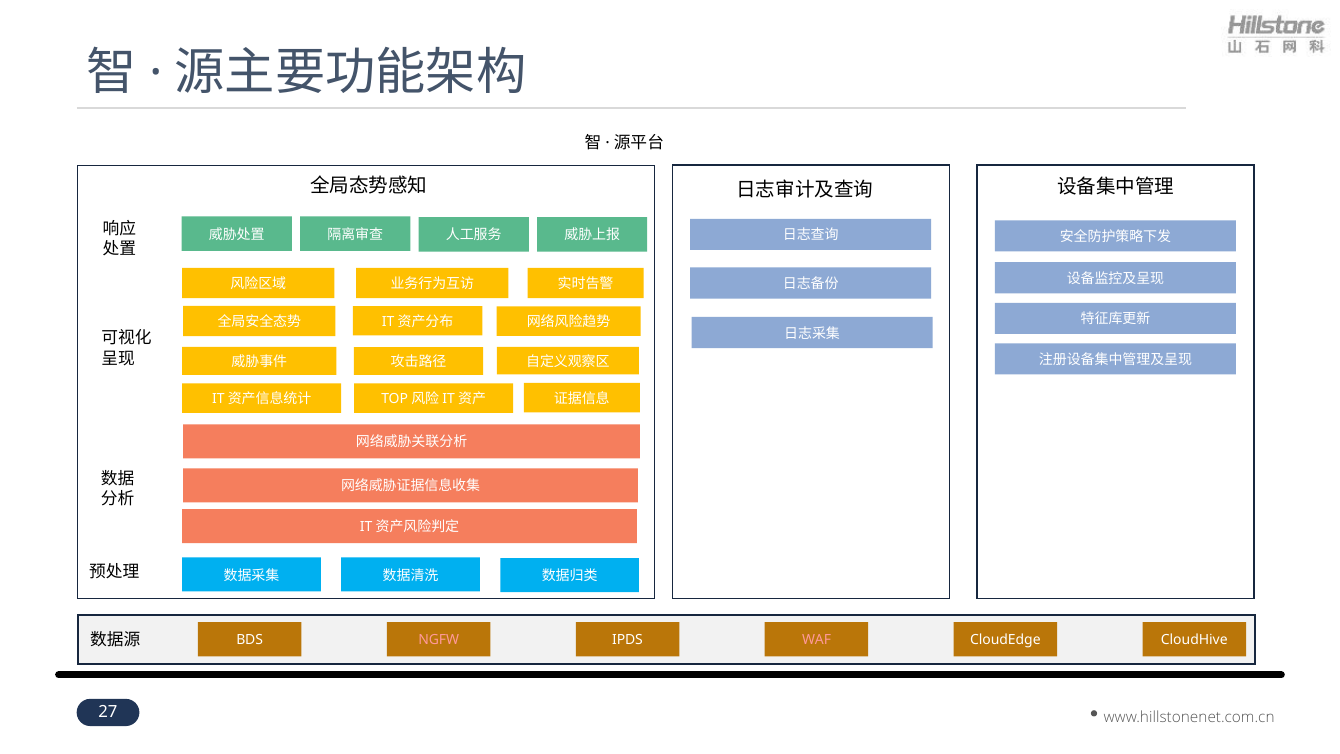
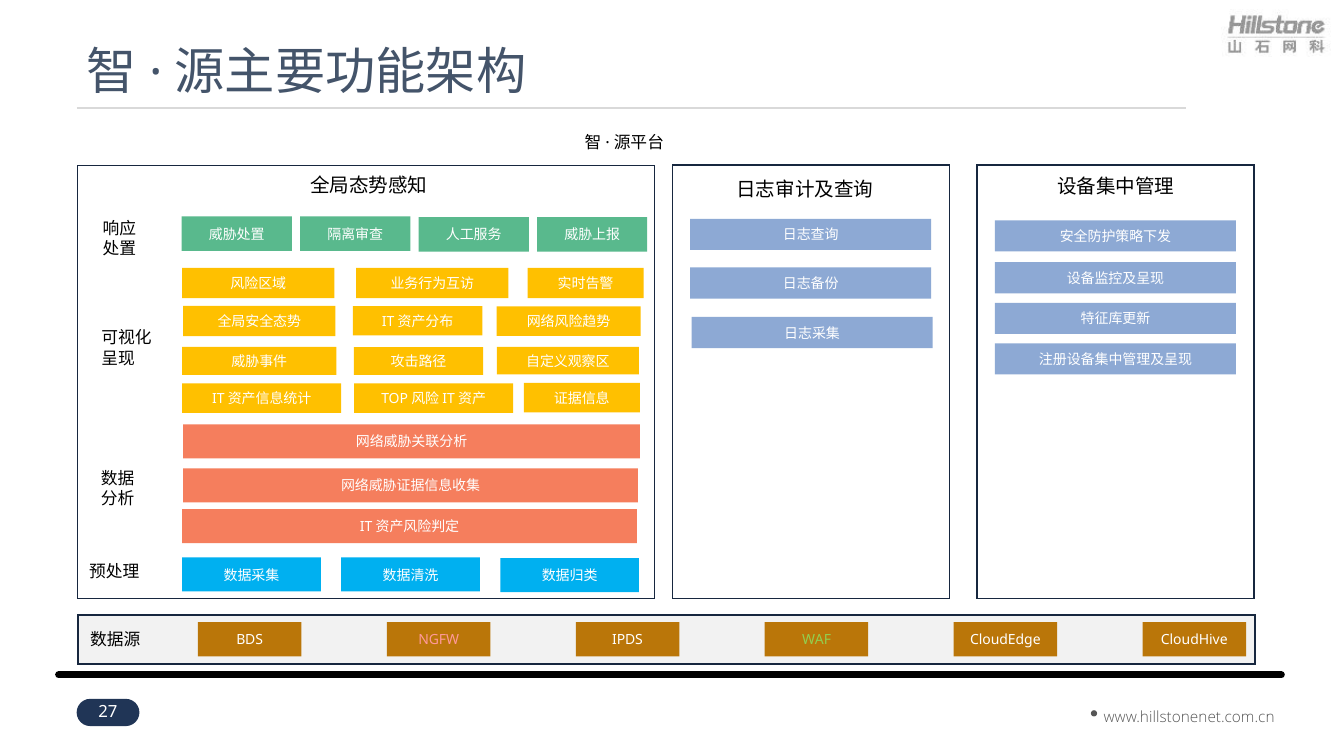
WAF colour: pink -> light green (817, 640)
